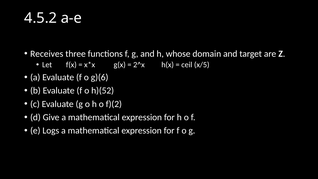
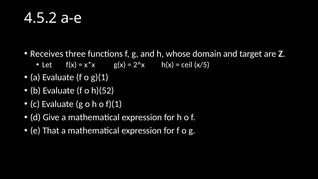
g)(6: g)(6 -> g)(1 (100, 77)
f)(2: f)(2 -> f)(1 (114, 104)
Logs: Logs -> That (51, 131)
